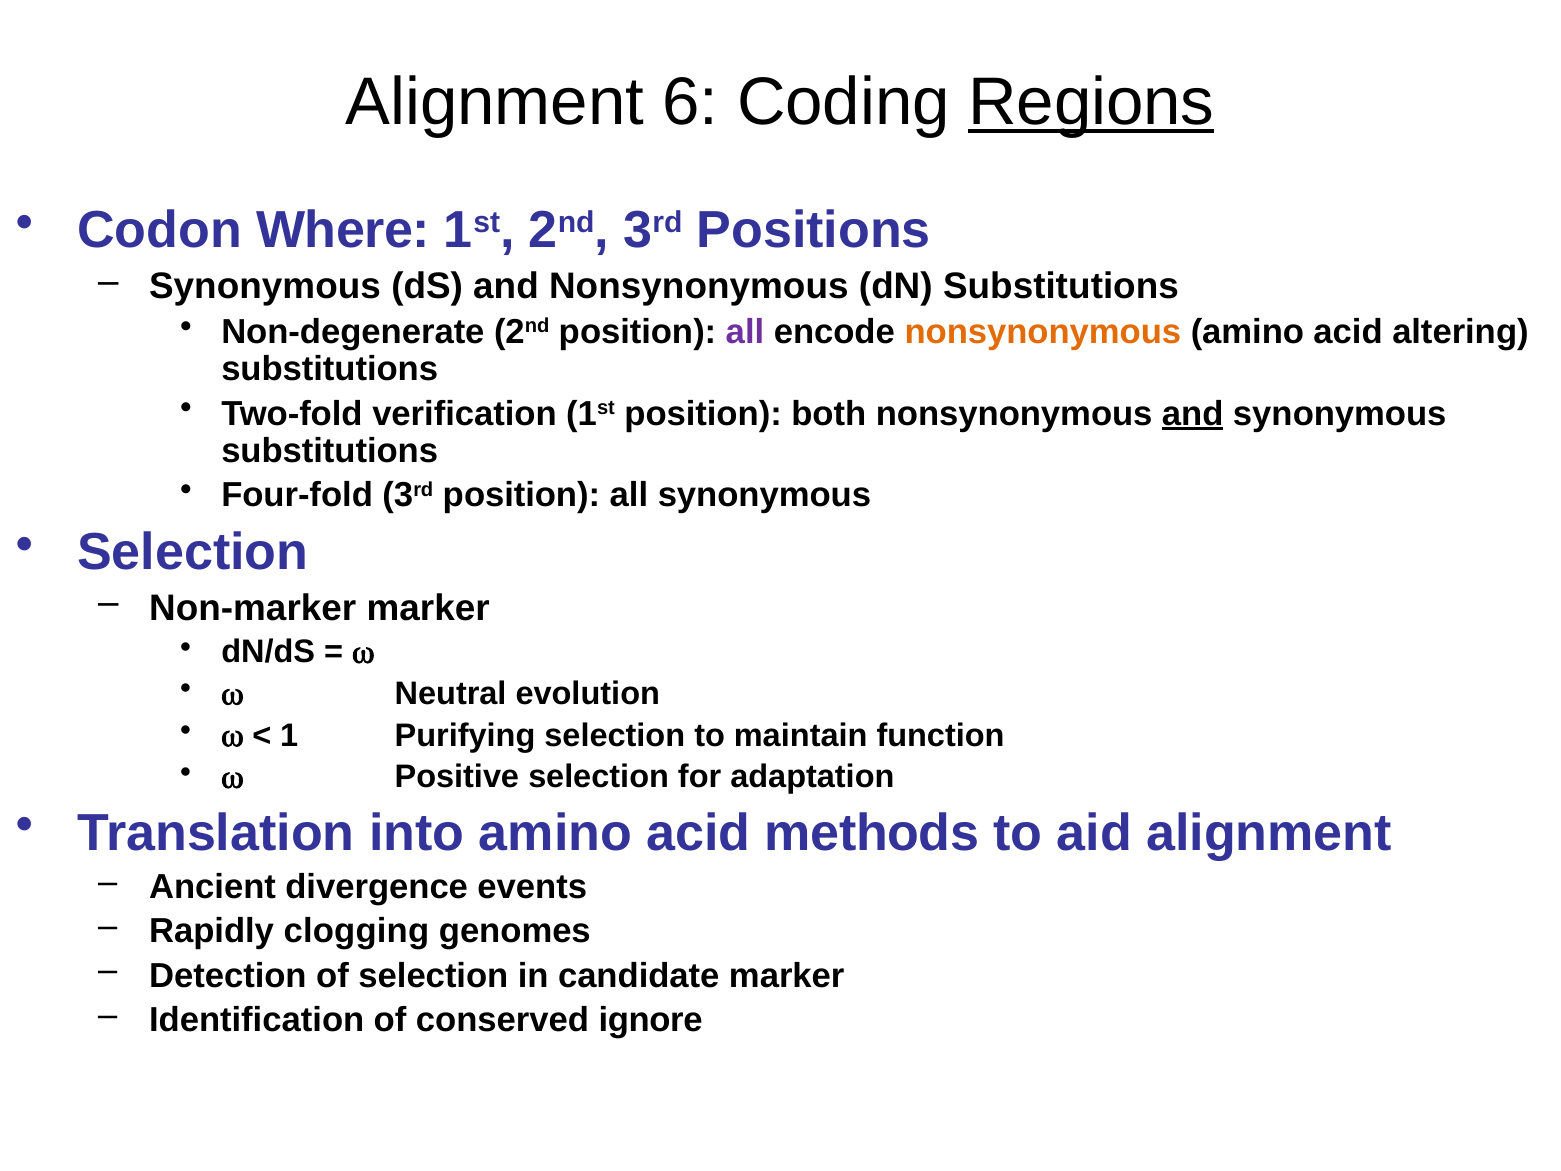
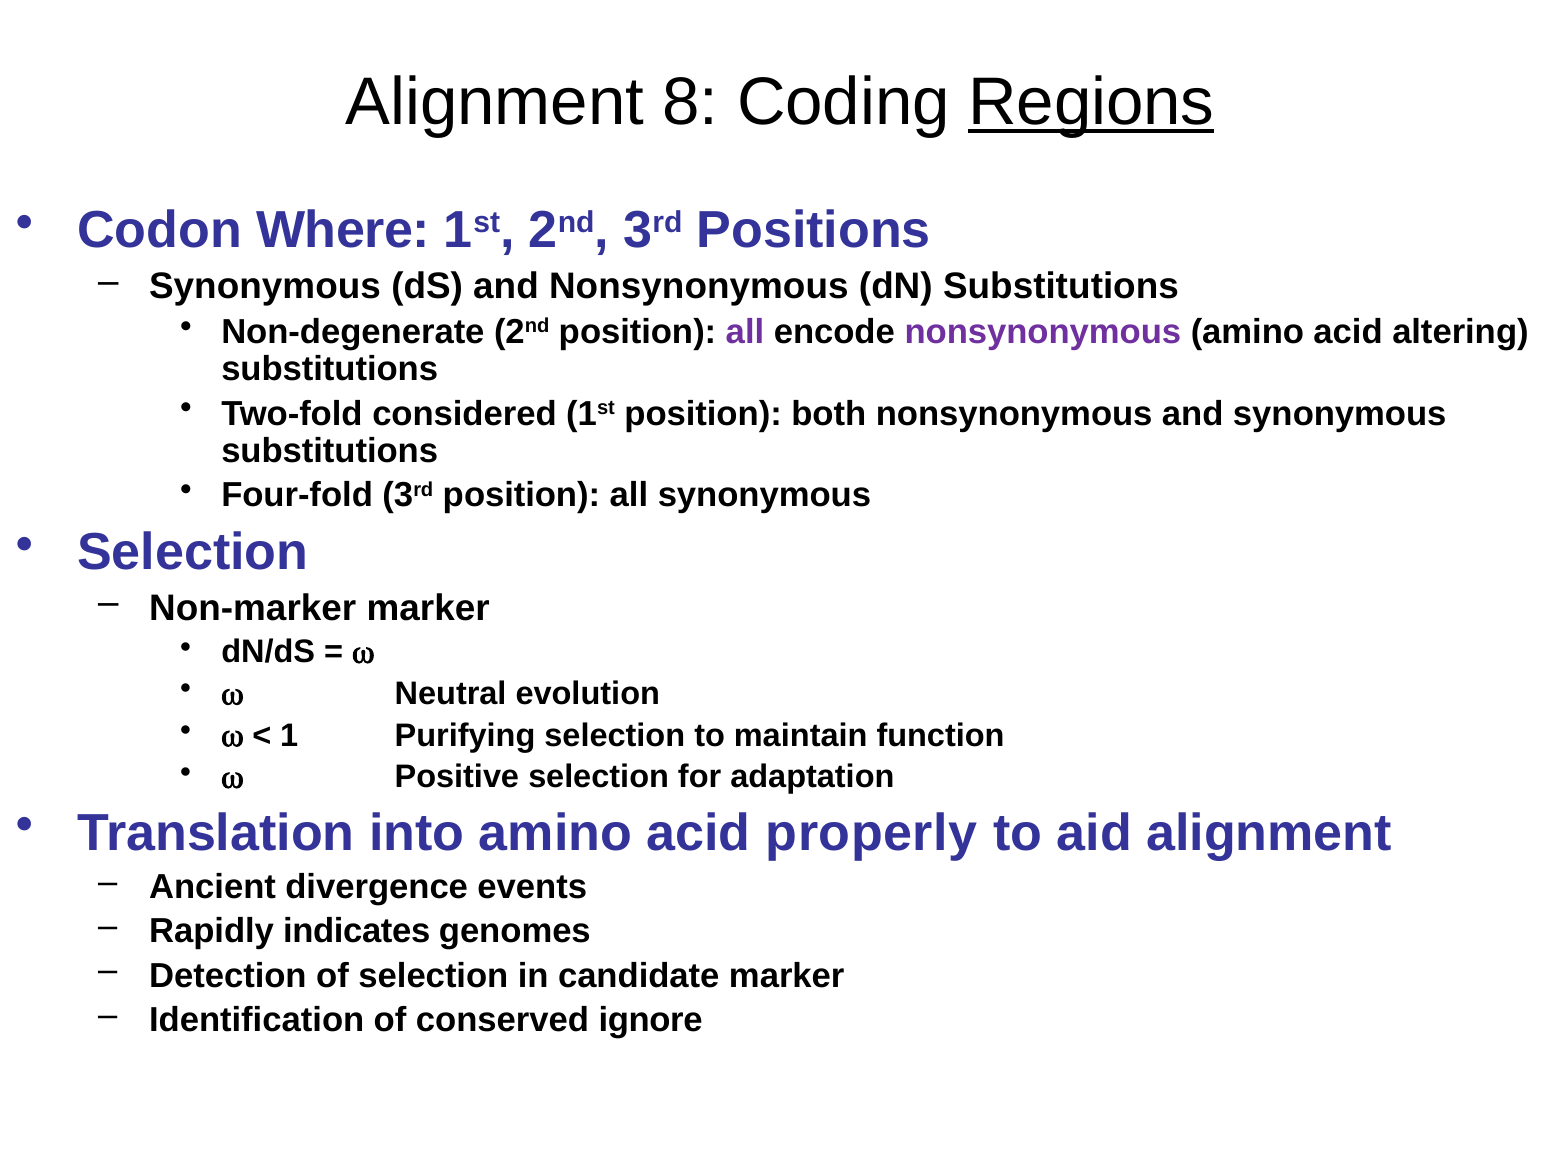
6: 6 -> 8 (691, 102)
nonsynonymous colour: orange -> purple (1043, 332)
verification: verification -> considered (464, 414)
and underline: present -> none (1193, 414)
methods: methods -> properly (872, 833)
clogging: clogging -> indicates (357, 931)
